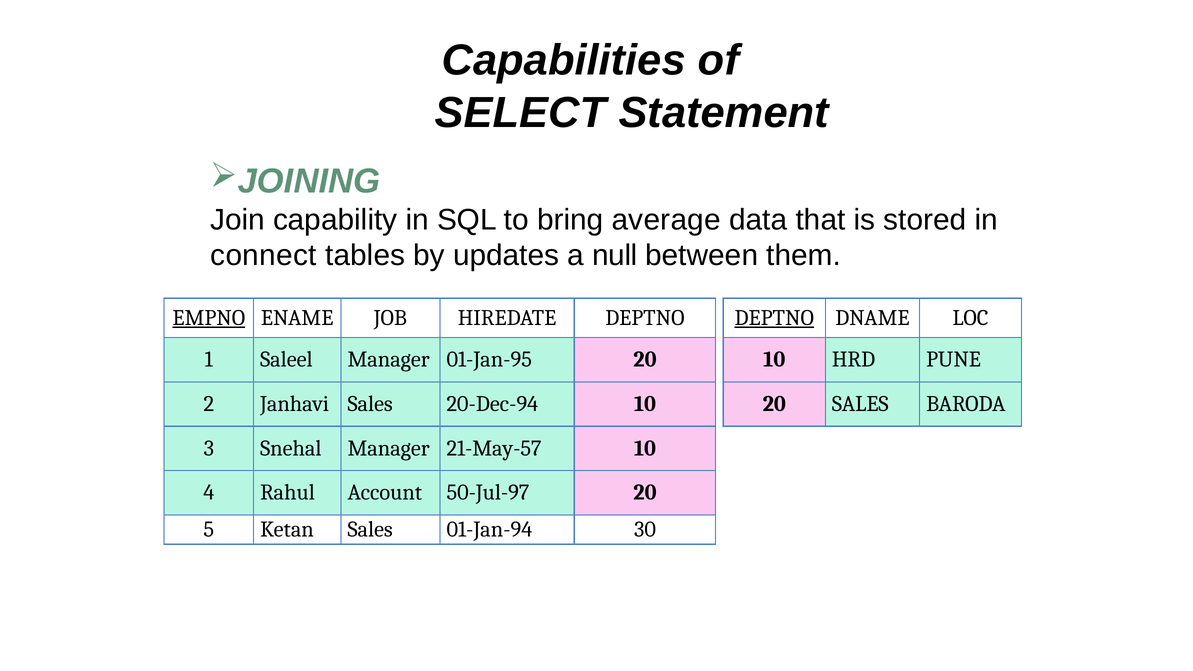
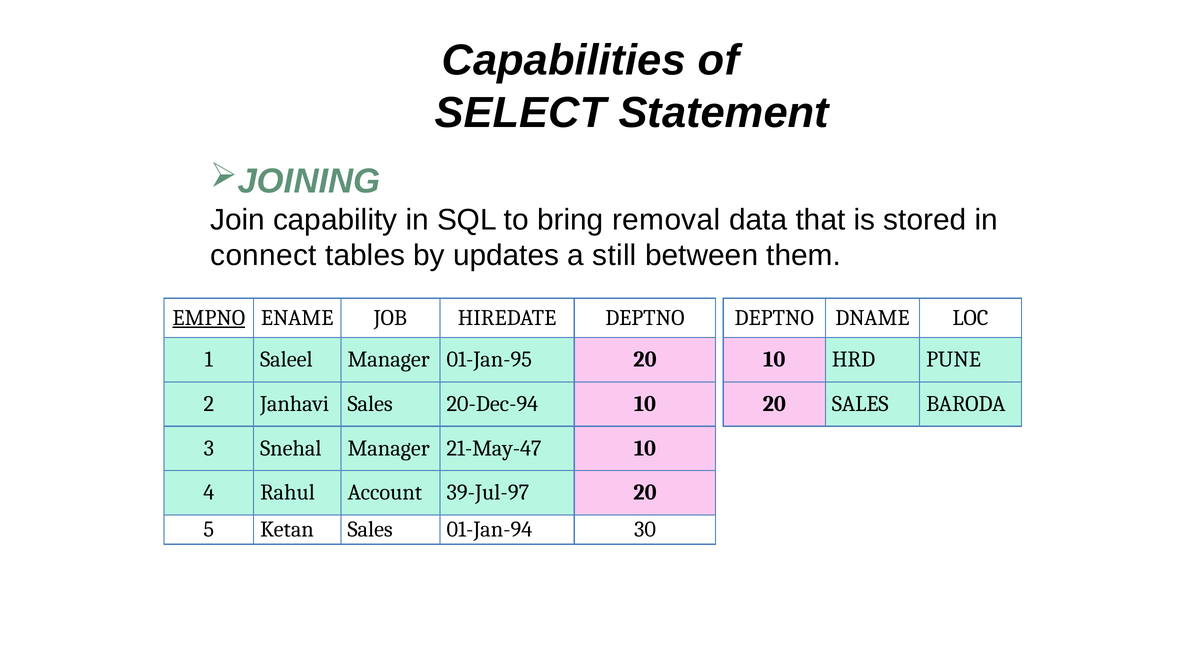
average: average -> removal (666, 220)
null: null -> still (614, 256)
DEPTNO underline: present -> none (774, 318)
21-May-57: 21-May-57 -> 21-May-47 (494, 448)
50-Jul-97: 50-Jul-97 -> 39-Jul-97 (488, 493)
